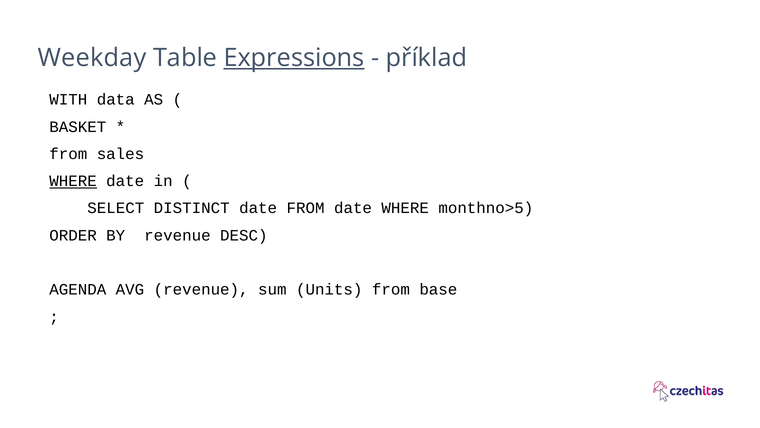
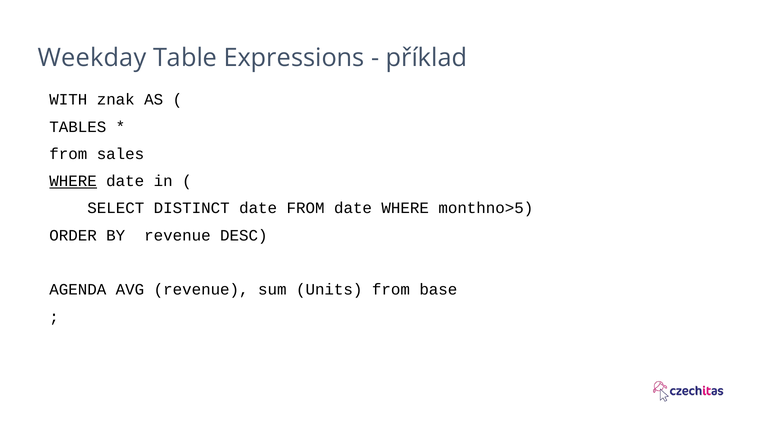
Expressions underline: present -> none (294, 58)
data: data -> znak (116, 100)
BASKET: BASKET -> TABLES (78, 127)
